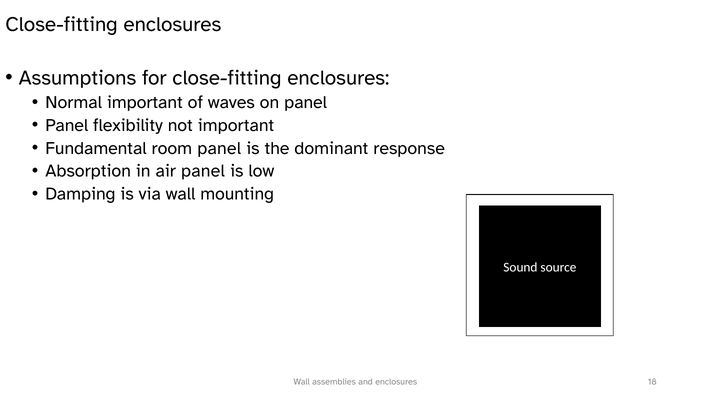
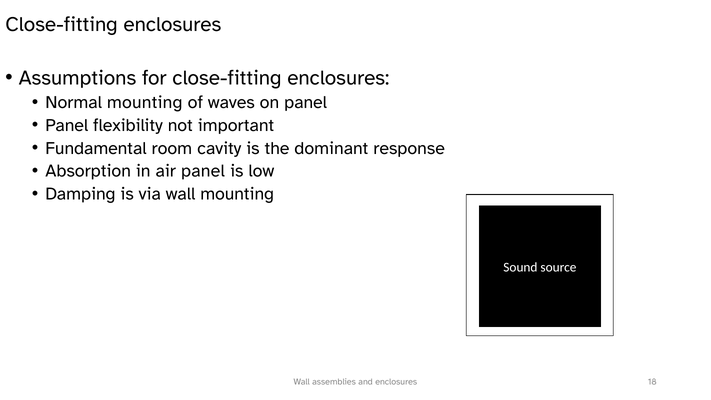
Normal important: important -> mounting (145, 102)
room panel: panel -> cavity (219, 148)
